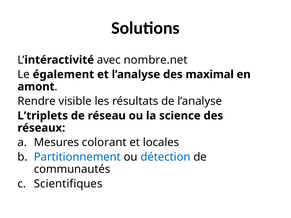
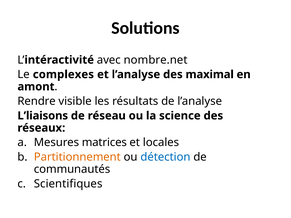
également: également -> complexes (63, 75)
L’triplets: L’triplets -> L’liaisons (43, 116)
colorant: colorant -> matrices (104, 143)
Partitionnement colour: blue -> orange (77, 157)
